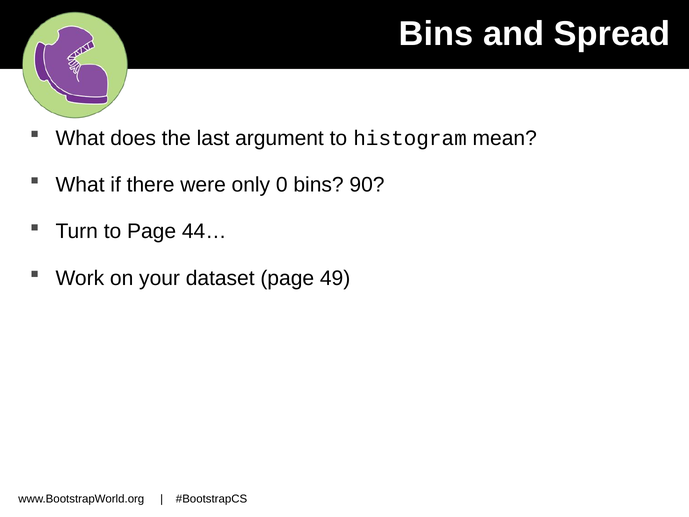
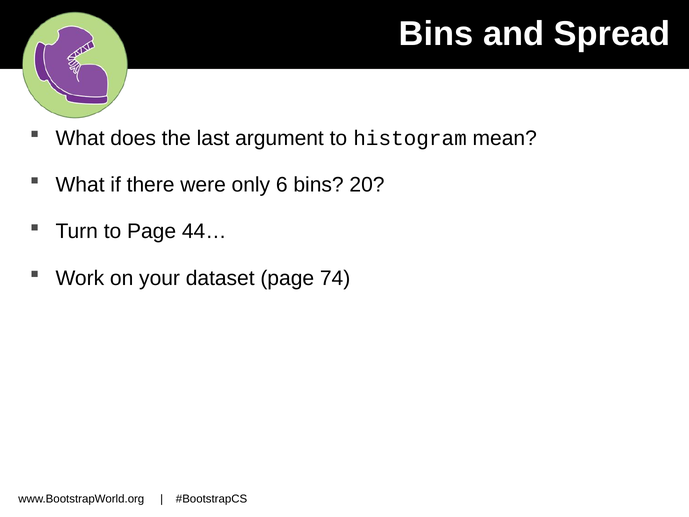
0: 0 -> 6 (282, 185)
90: 90 -> 20 (367, 185)
49: 49 -> 74 (335, 278)
